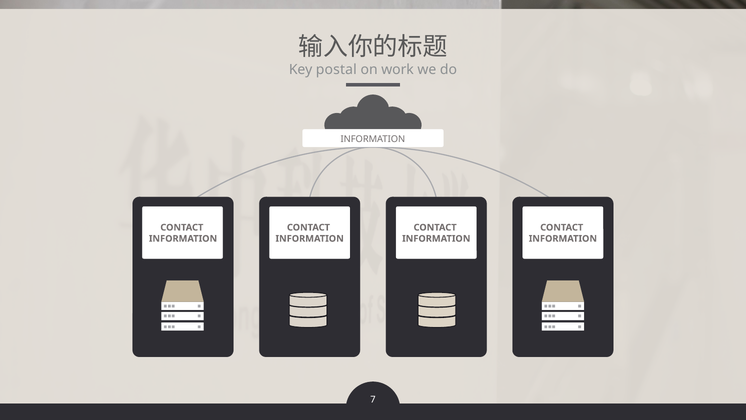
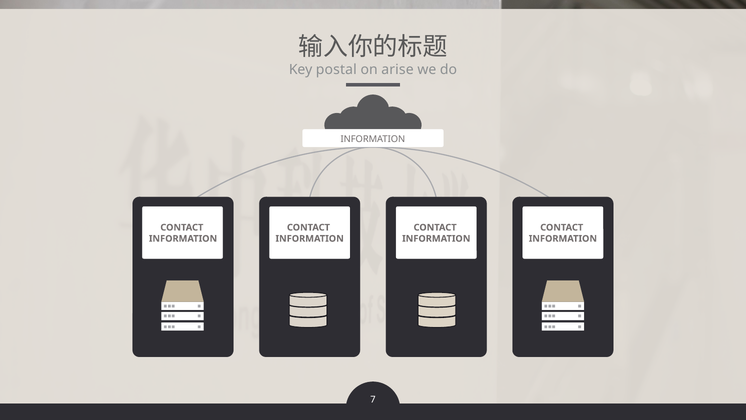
work: work -> arise (397, 69)
